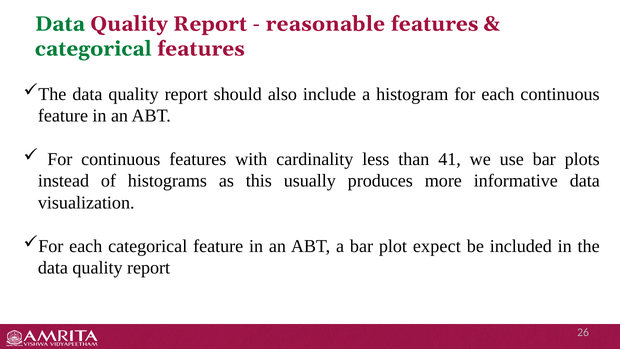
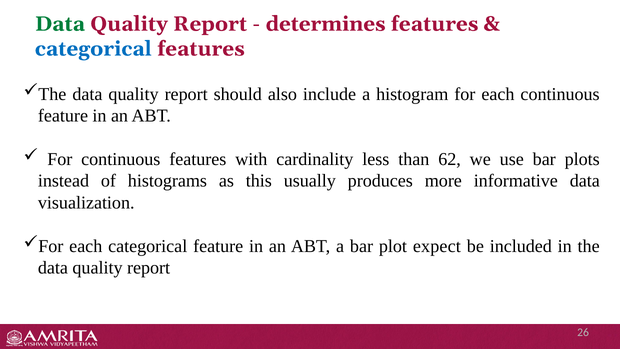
reasonable: reasonable -> determines (325, 24)
categorical colour: green -> blue (93, 49)
41: 41 -> 62 (450, 159)
